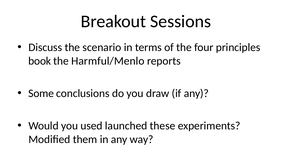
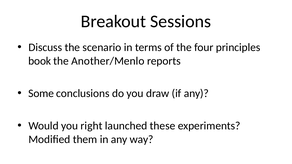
Harmful/Menlo: Harmful/Menlo -> Another/Menlo (108, 61)
used: used -> right (91, 126)
